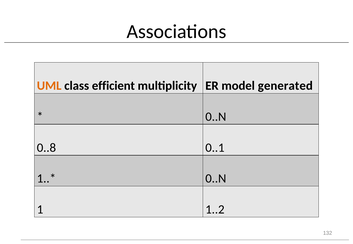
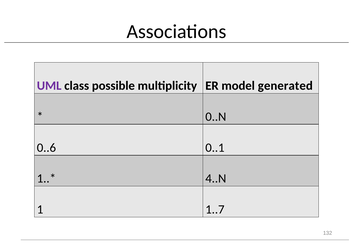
UML colour: orange -> purple (49, 86)
efficient: efficient -> possible (113, 86)
0..8: 0..8 -> 0..6 (46, 148)
0..N: 0..N -> 4..N (216, 179)
1..2: 1..2 -> 1..7 (215, 210)
